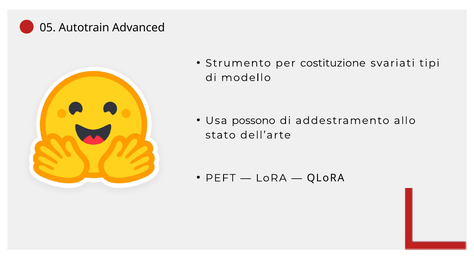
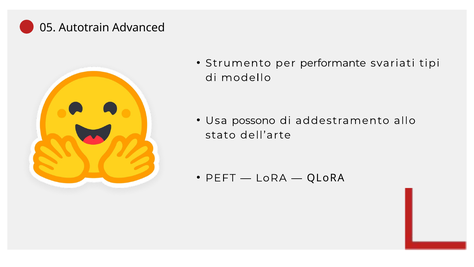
costituzione: costituzione -> performante (333, 63)
